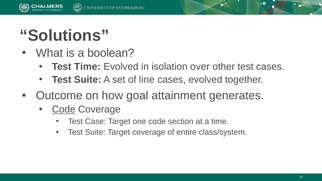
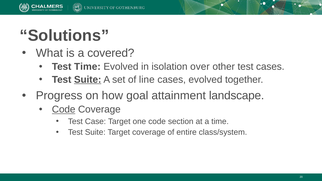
boolean: boolean -> covered (111, 53)
Suite underline: none -> present (88, 80)
Outcome: Outcome -> Progress (59, 96)
generates: generates -> landscape (237, 96)
